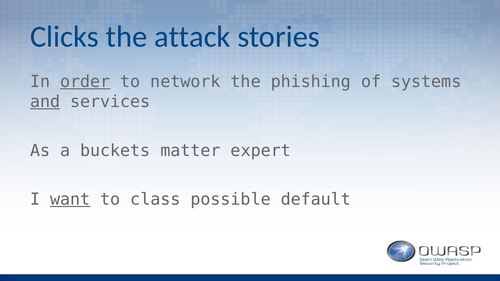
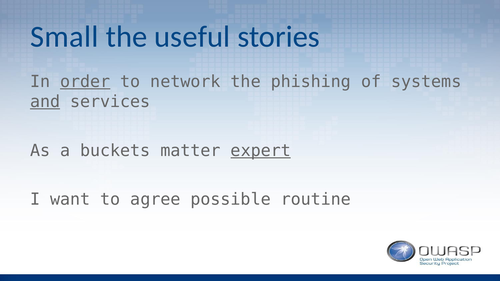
Clicks: Clicks -> Small (64, 37)
attack: attack -> useful (192, 37)
expert underline: none -> present (261, 151)
want underline: present -> none (70, 200)
class: class -> agree (155, 200)
default: default -> routine (316, 200)
